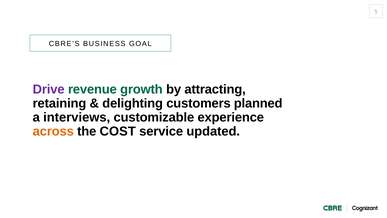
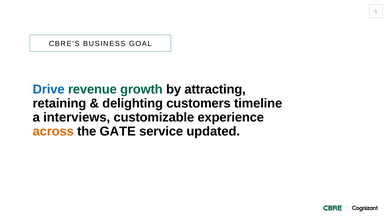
Drive colour: purple -> blue (49, 89)
planned: planned -> timeline (258, 103)
COST: COST -> GATE (118, 131)
